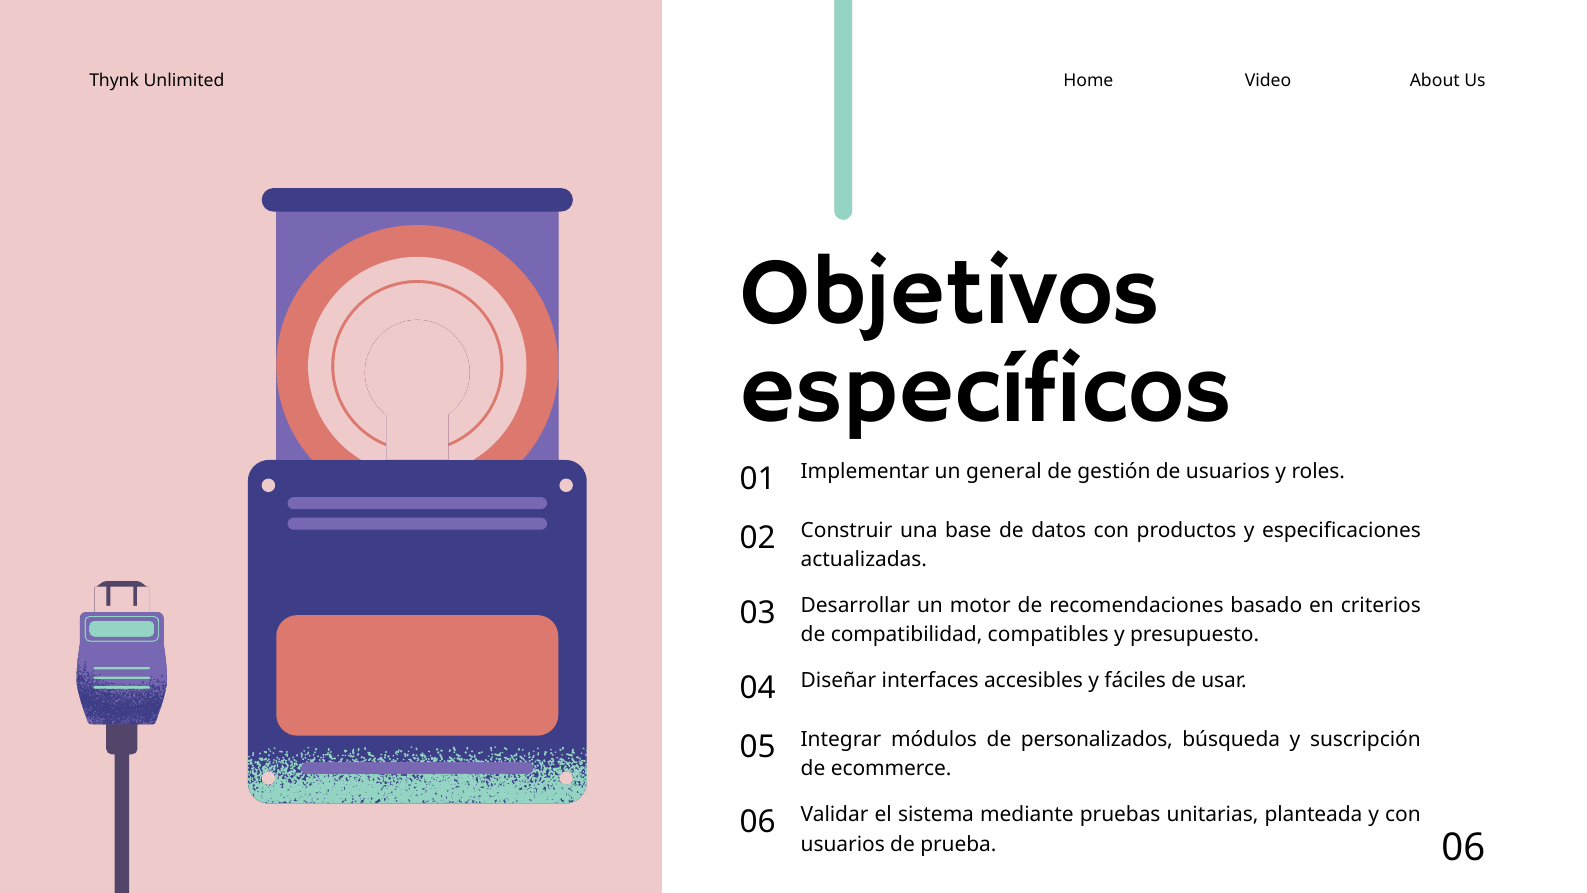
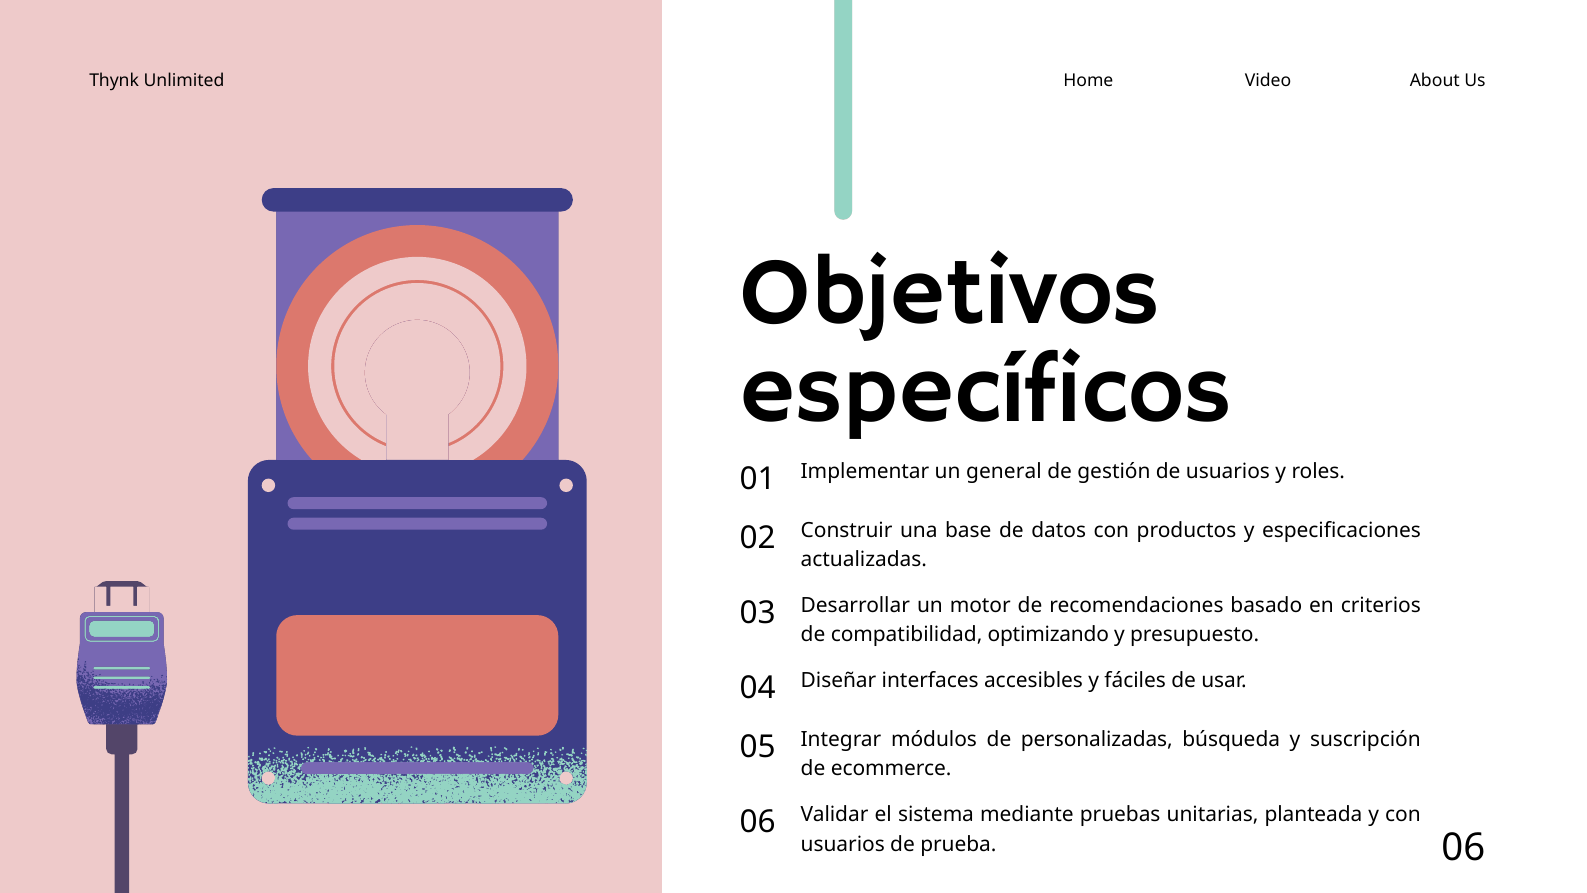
compatibles: compatibles -> optimizando (1048, 635)
personalizados: personalizados -> personalizadas (1097, 739)
